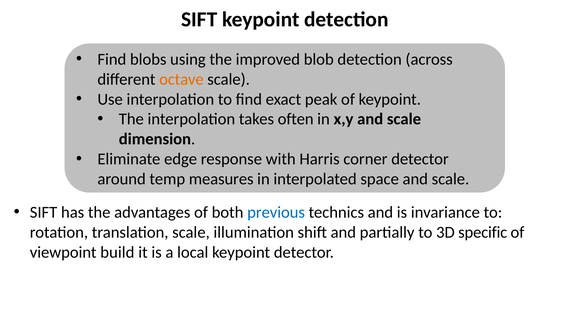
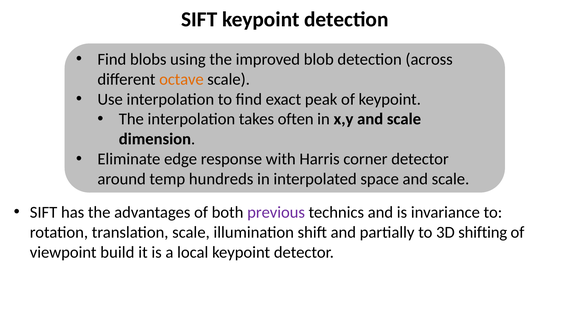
measures: measures -> hundreds (221, 179)
previous colour: blue -> purple (276, 212)
specific: specific -> shifting (483, 232)
